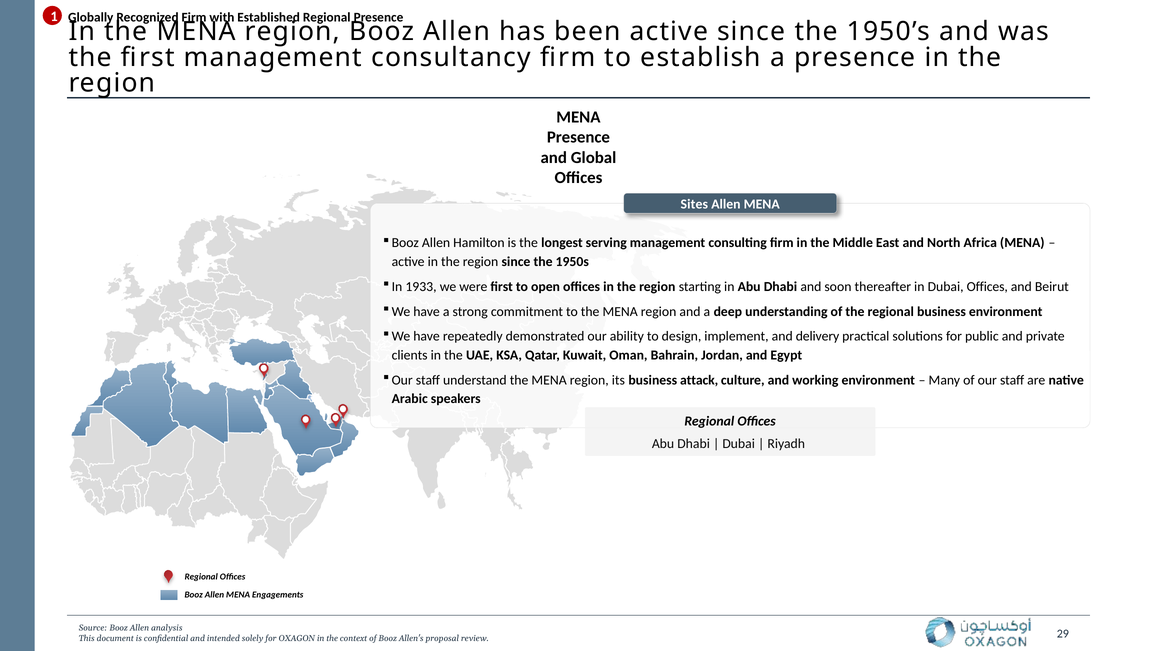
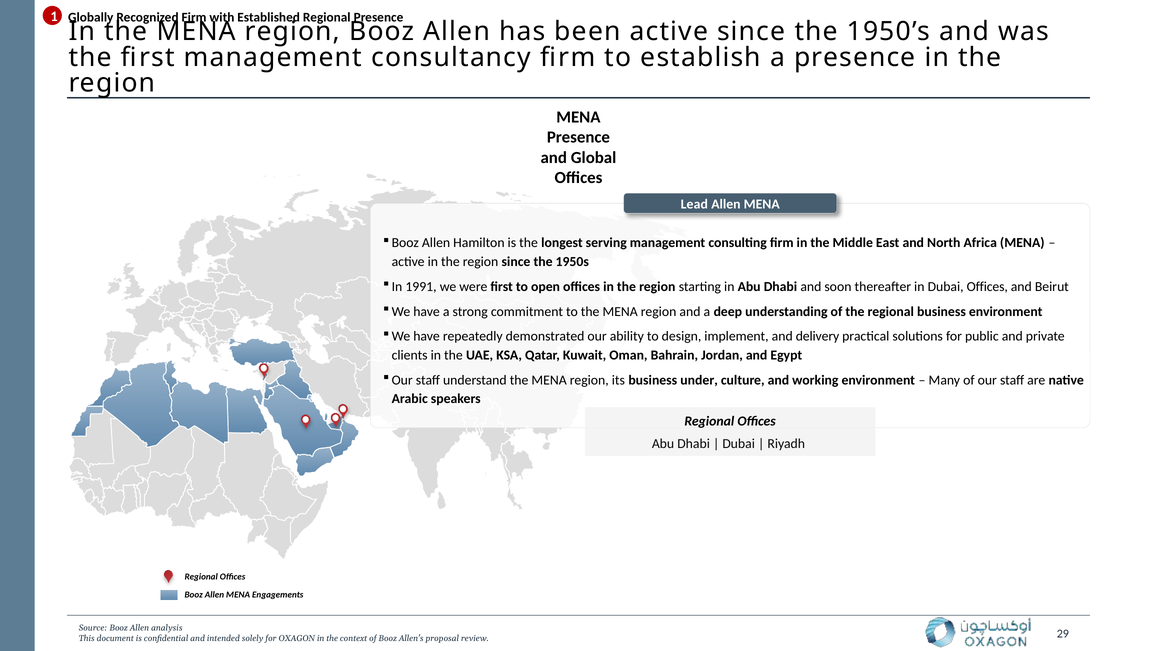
Sites: Sites -> Lead (694, 204)
1933: 1933 -> 1991 (421, 287)
attack: attack -> under (699, 380)
